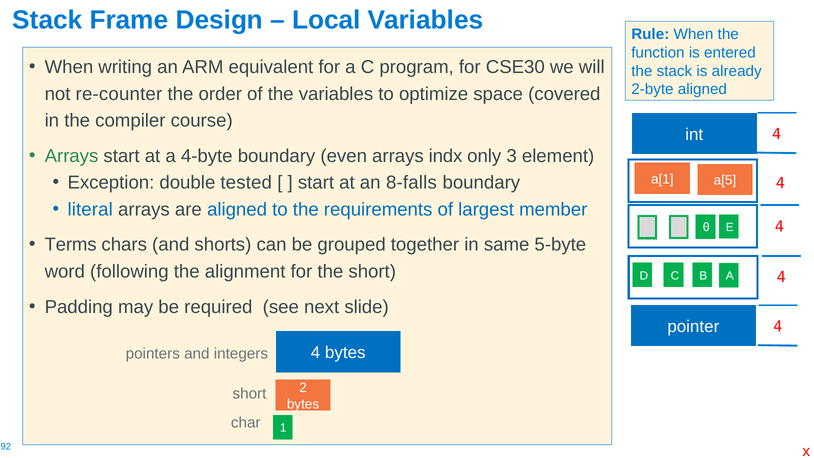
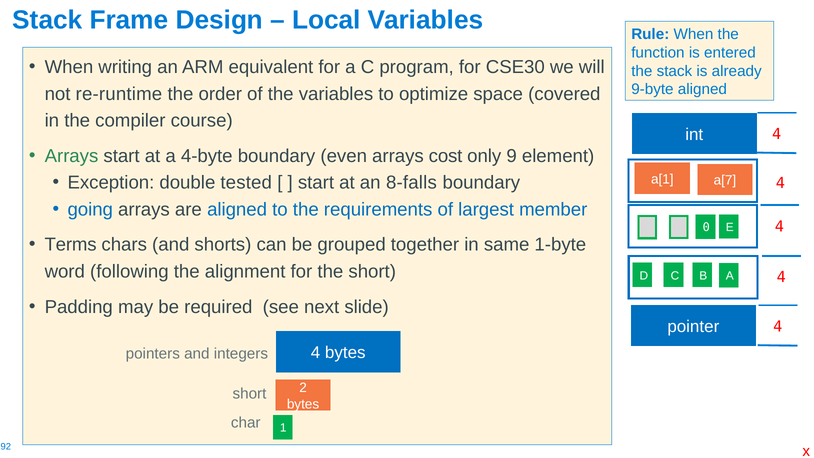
2-byte: 2-byte -> 9-byte (652, 89)
re-counter: re-counter -> re-runtime (119, 94)
indx: indx -> cost (446, 156)
3: 3 -> 9 (512, 156)
a[5: a[5 -> a[7 (725, 180)
literal: literal -> going (90, 209)
5-byte: 5-byte -> 1-byte (560, 245)
